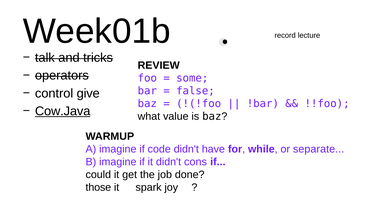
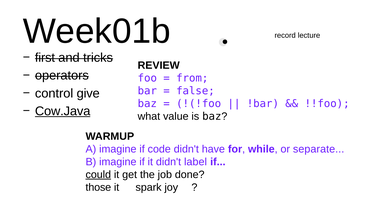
talk: talk -> first (45, 58)
some: some -> from (192, 78)
cons: cons -> label (196, 162)
could underline: none -> present (98, 175)
